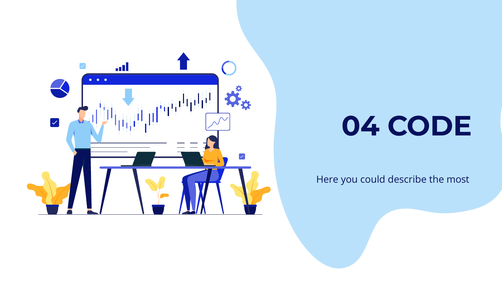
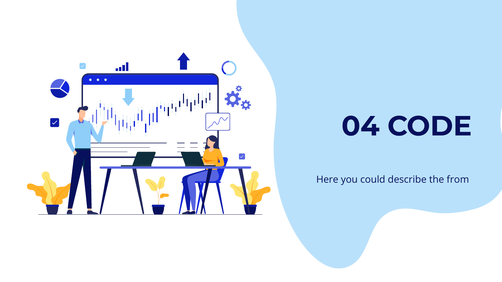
most: most -> from (458, 180)
